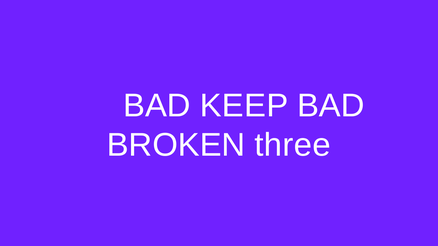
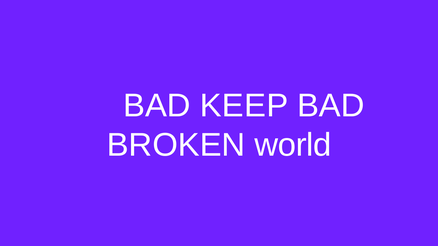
three: three -> world (293, 145)
